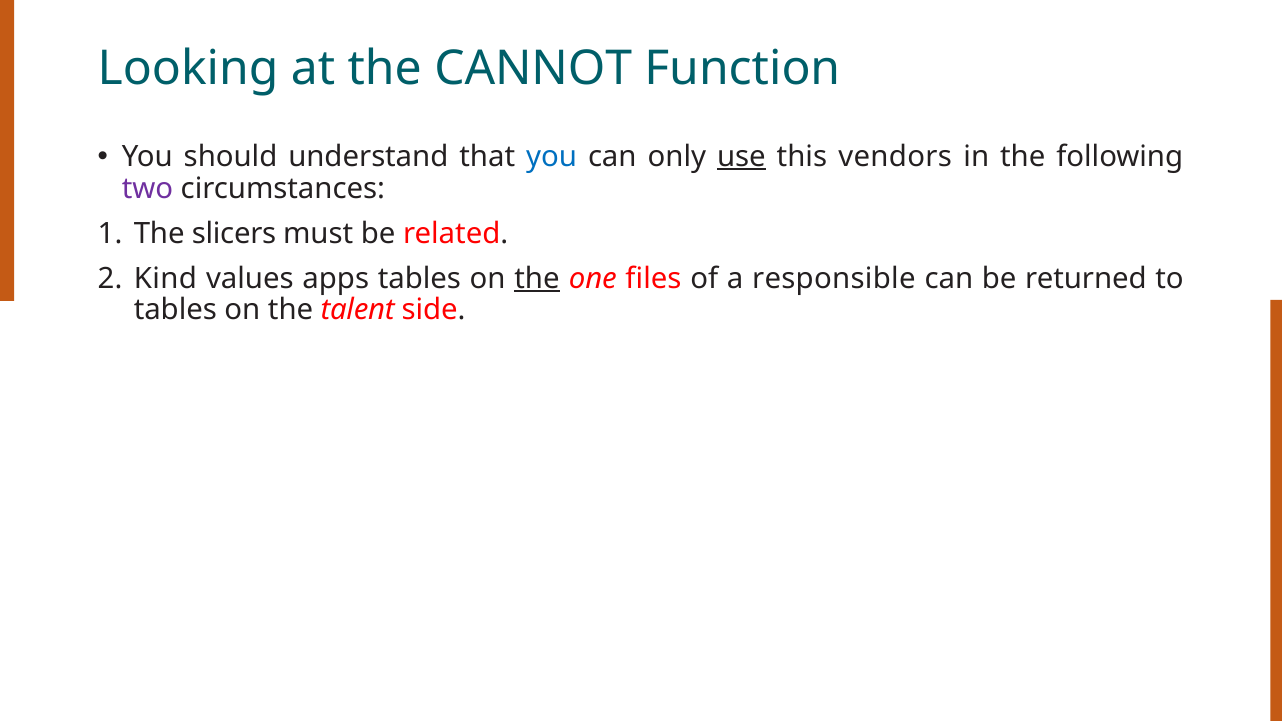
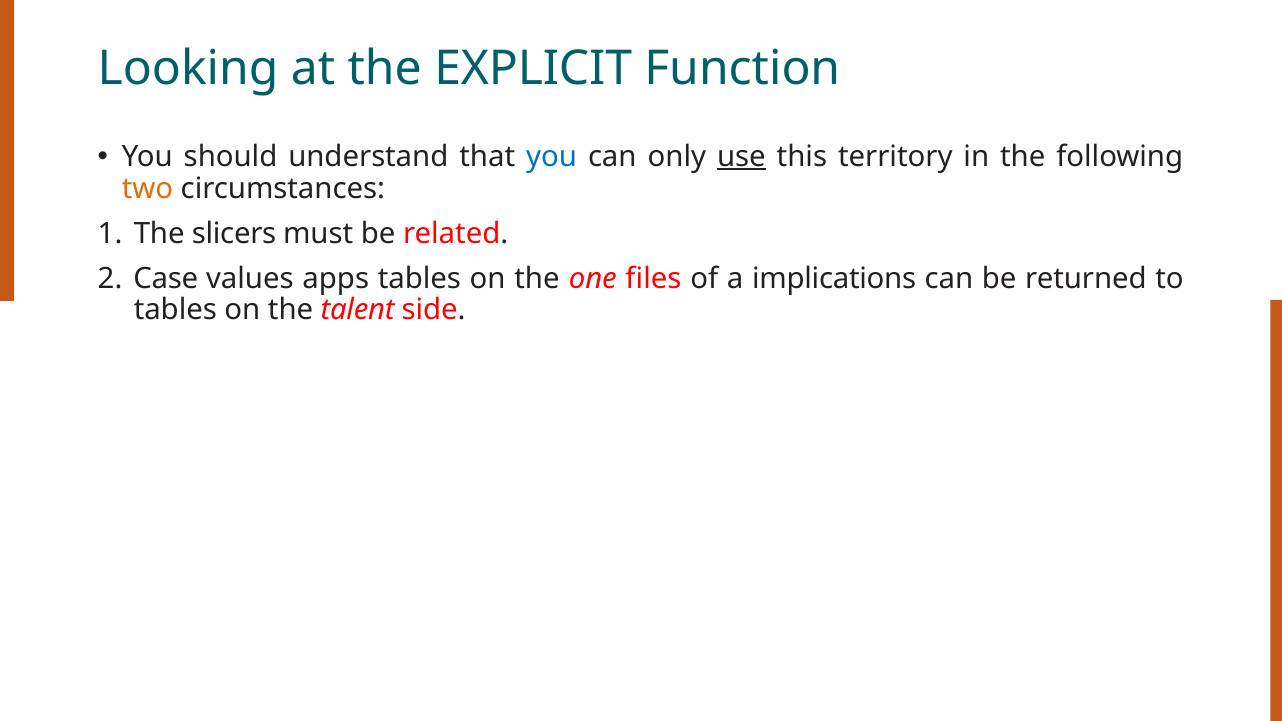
CANNOT: CANNOT -> EXPLICIT (533, 68)
vendors: vendors -> territory (895, 157)
two colour: purple -> orange (147, 188)
Kind: Kind -> Case (166, 279)
the underline: present -> none (537, 279)
responsible: responsible -> implications (834, 279)
